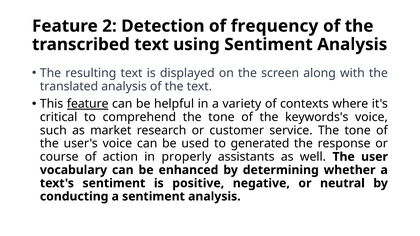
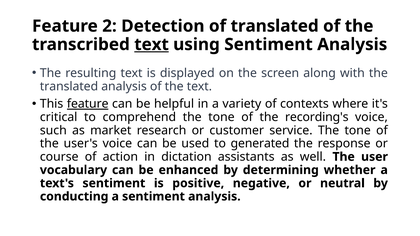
of frequency: frequency -> translated (275, 26)
text underline: none -> present (152, 45)
keywords's: keywords's -> recording's (317, 117)
properly: properly -> dictation (186, 157)
